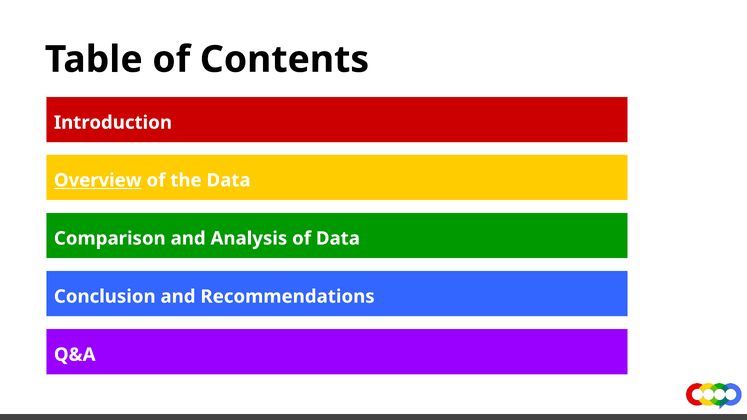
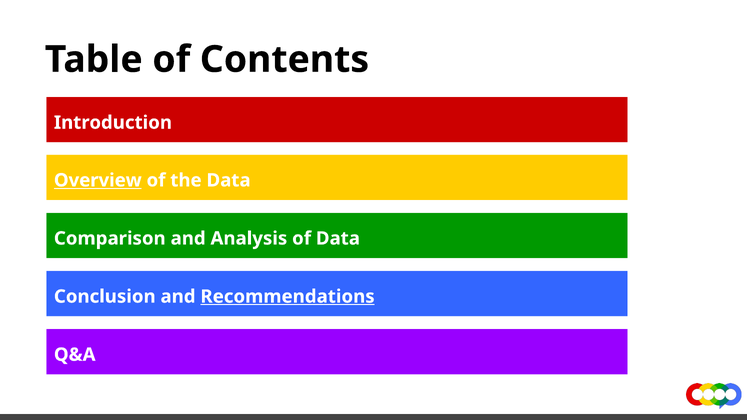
Recommendations underline: none -> present (288, 297)
